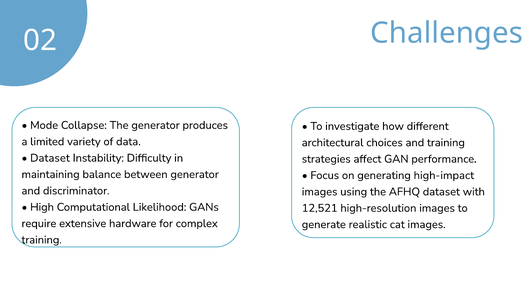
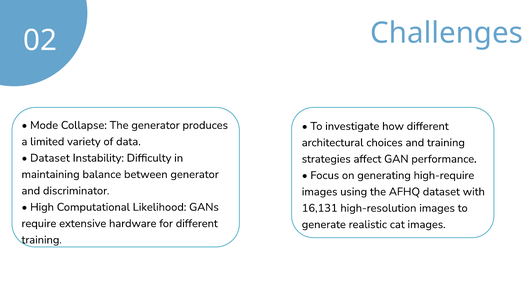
high-impact: high-impact -> high-require (444, 175)
12,521: 12,521 -> 16,131 (320, 208)
for complex: complex -> different (197, 224)
